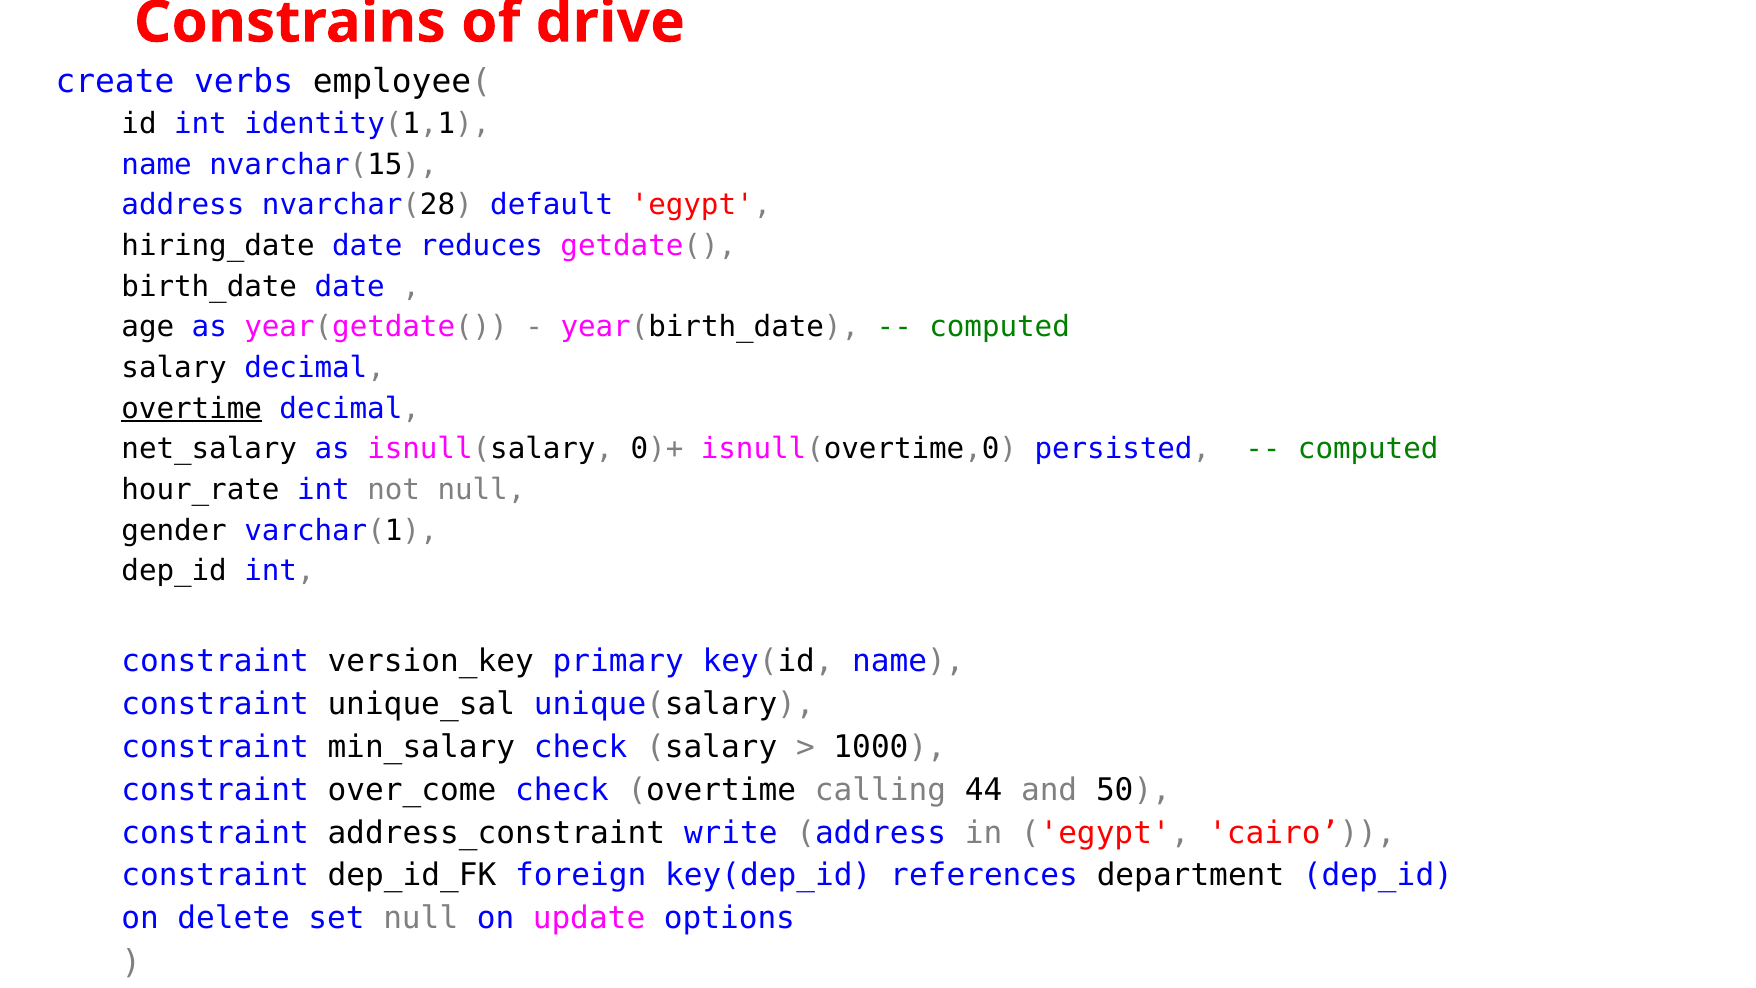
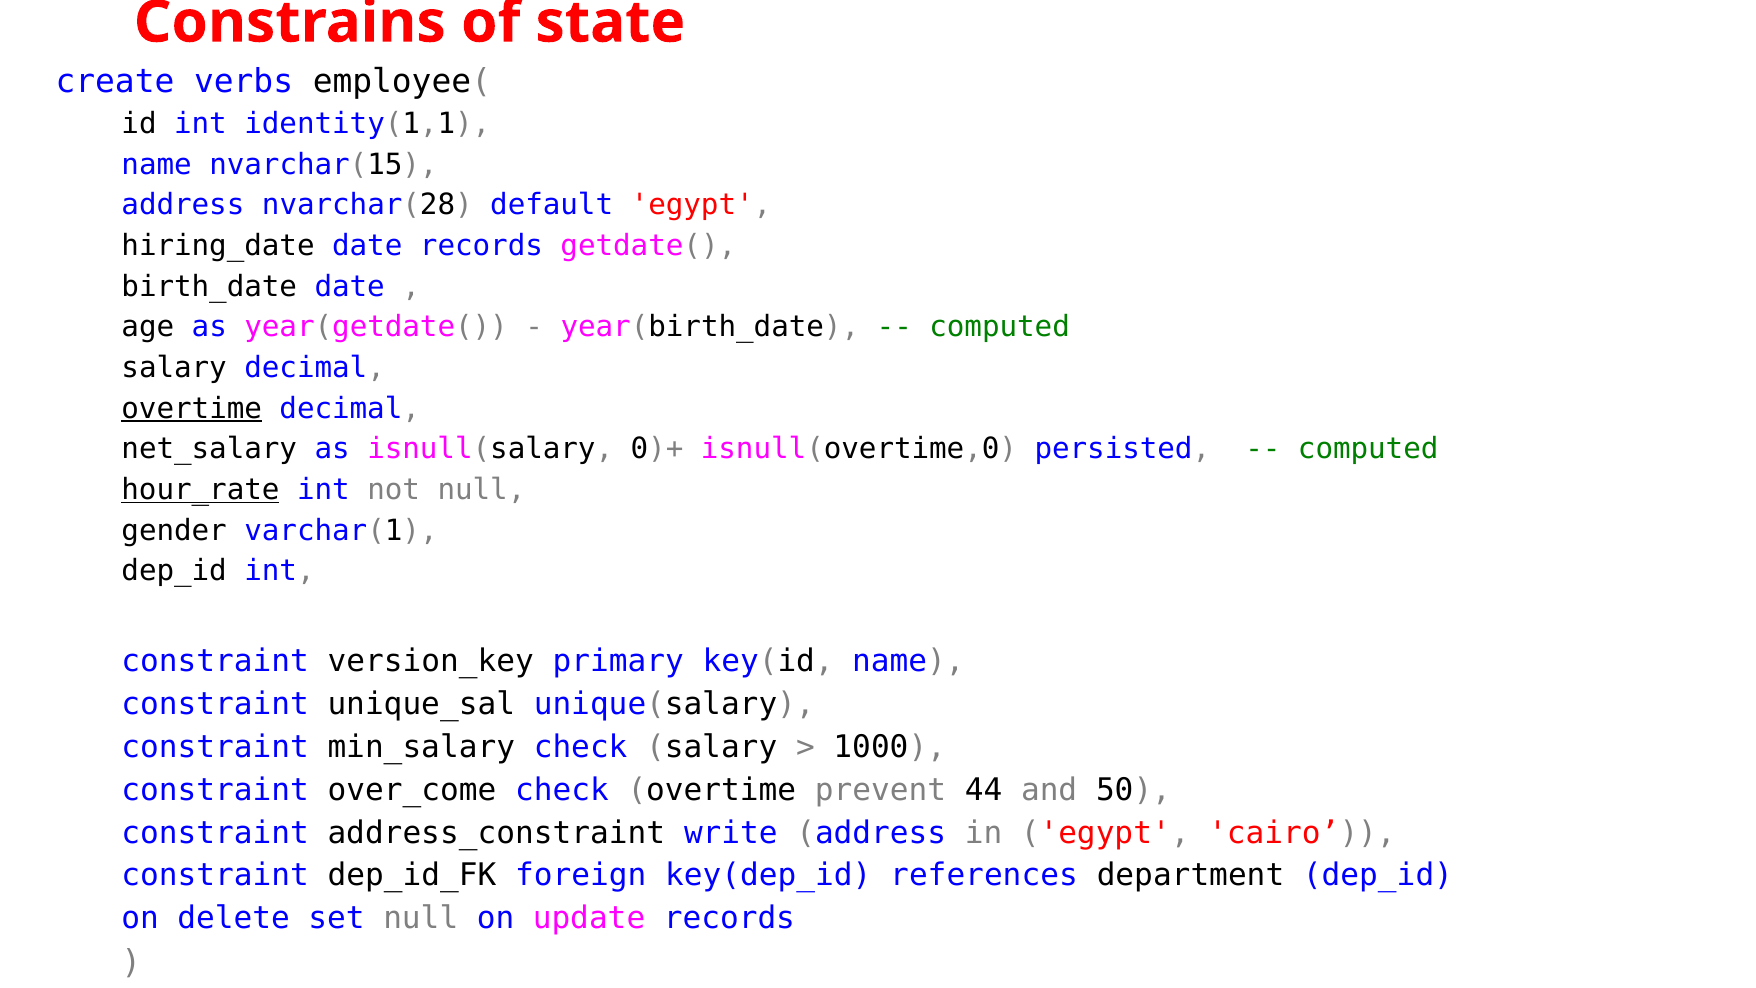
drive: drive -> state (610, 22)
date reduces: reduces -> records (481, 246)
hour_rate underline: none -> present (200, 490)
calling: calling -> prevent (881, 790)
update options: options -> records (729, 918)
